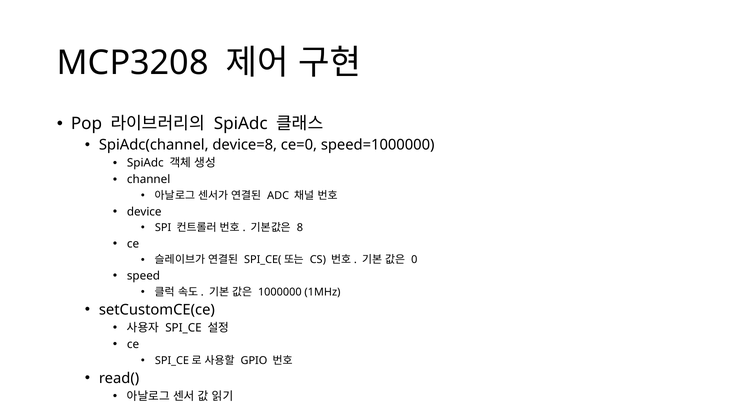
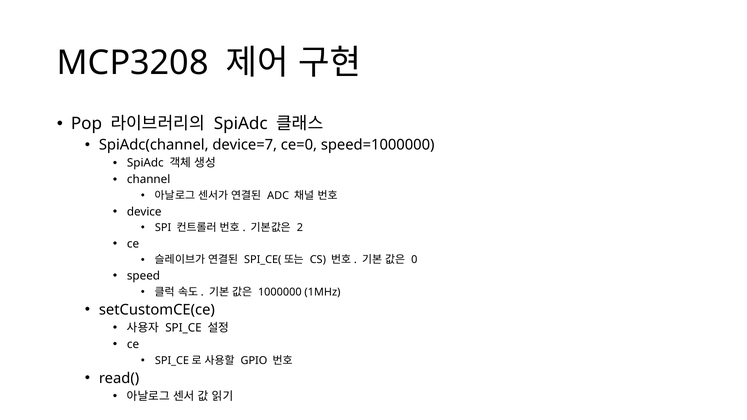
device=8: device=8 -> device=7 (245, 145)
8: 8 -> 2 (300, 228)
